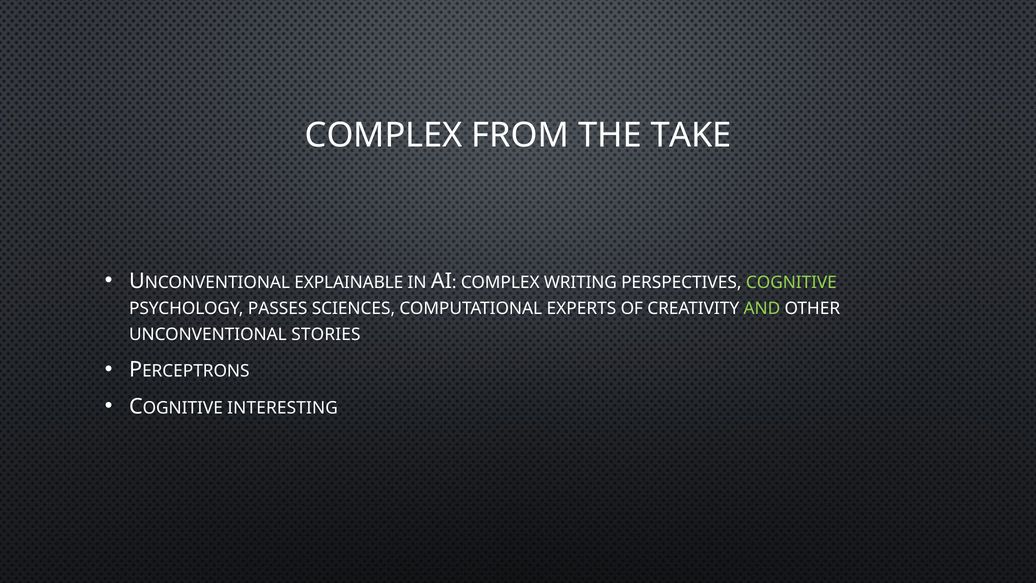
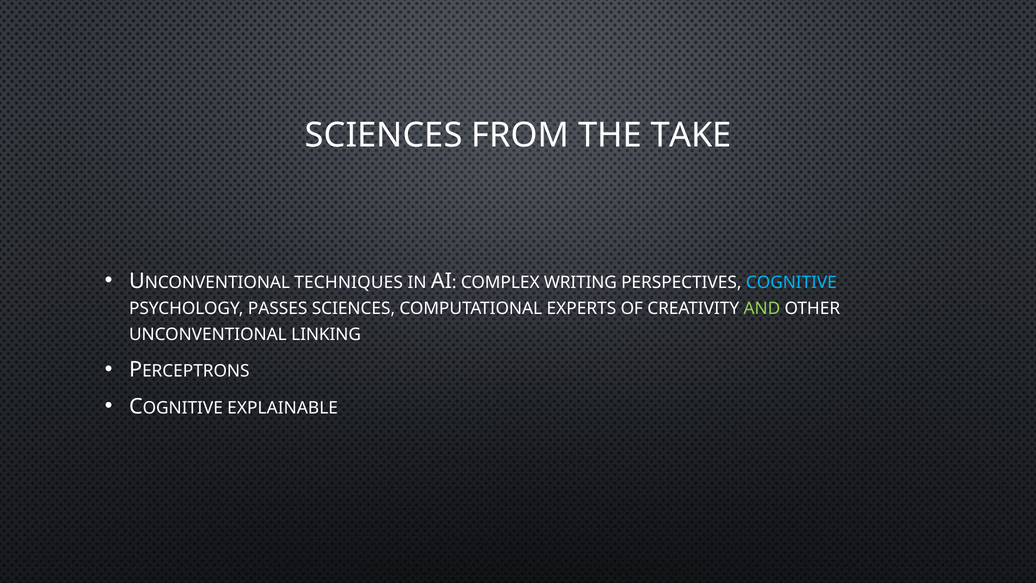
COMPLEX: COMPLEX -> SCIENCES (384, 135)
EXPLAINABLE: EXPLAINABLE -> TECHNIQUES (349, 282)
COGNITIVE colour: light green -> light blue (791, 282)
STORIES: STORIES -> LINKING (326, 334)
INTERESTING: INTERESTING -> EXPLAINABLE (283, 408)
